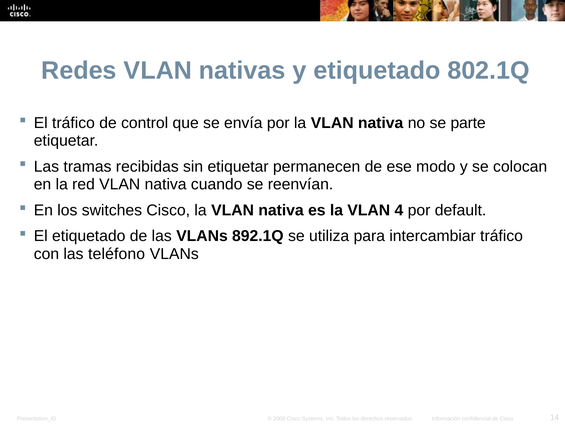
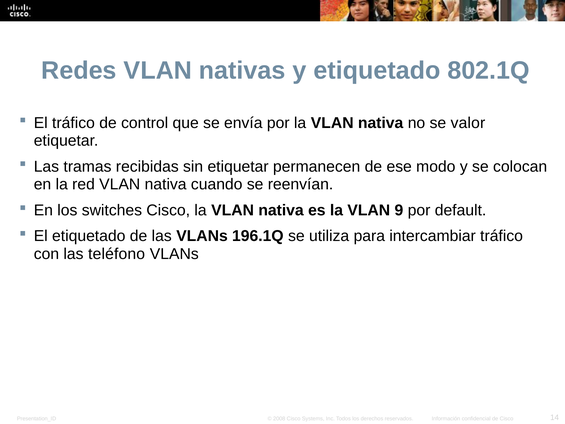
parte: parte -> valor (468, 123)
4: 4 -> 9 (399, 210)
892.1Q: 892.1Q -> 196.1Q (258, 236)
